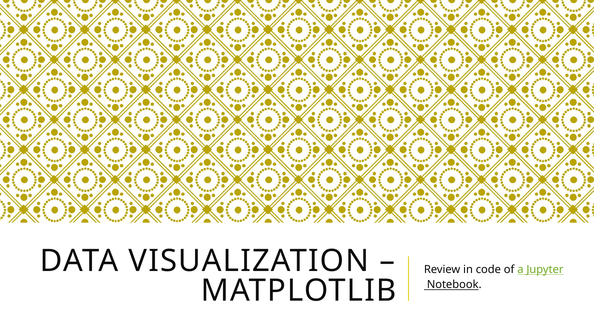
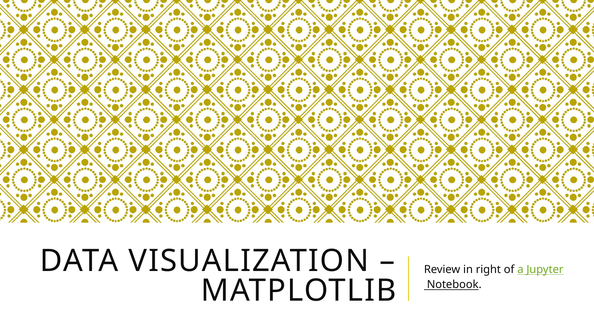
code: code -> right (488, 270)
